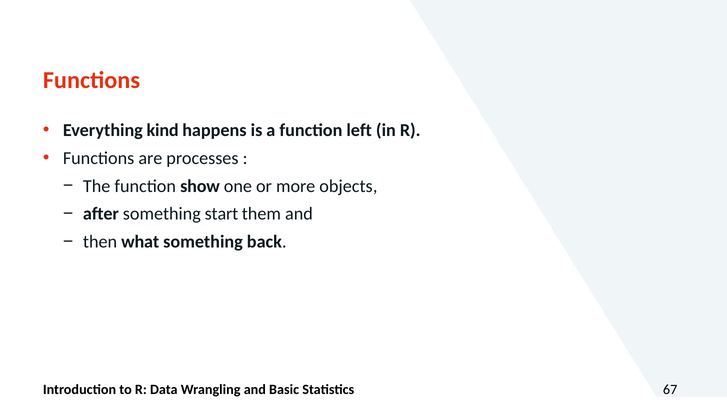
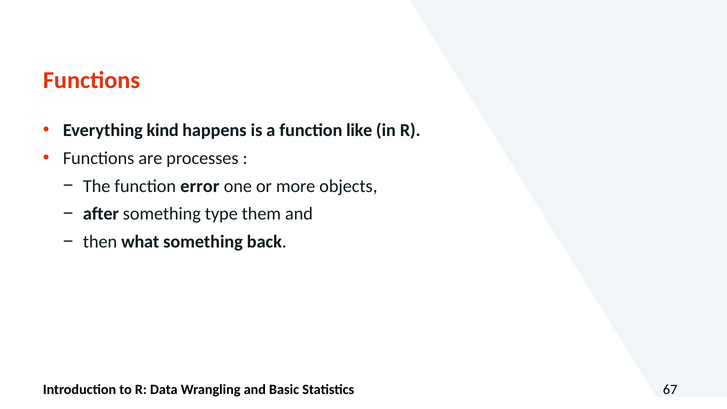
left: left -> like (359, 130)
show: show -> error (200, 186)
start: start -> type (221, 214)
